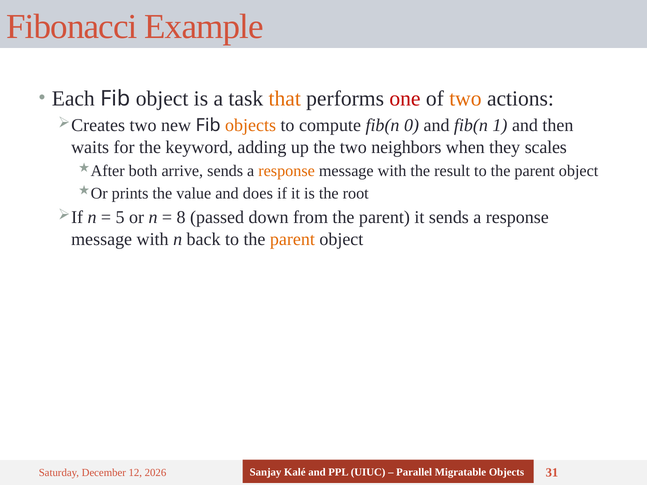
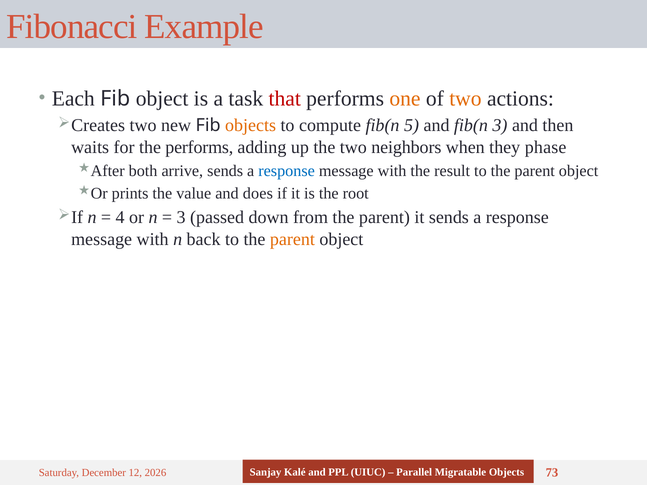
that colour: orange -> red (285, 99)
one colour: red -> orange (405, 99)
0: 0 -> 5 (412, 126)
fib(n 1: 1 -> 3 (500, 126)
the keyword: keyword -> performs (199, 147)
scales: scales -> phase (546, 147)
response colour: orange -> blue (287, 171)
5: 5 -> 4 (120, 218)
8: 8 -> 3 (181, 218)
31: 31 -> 73 (552, 473)
